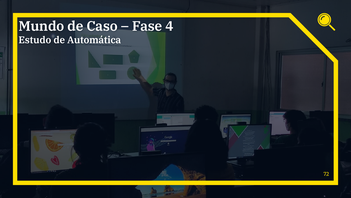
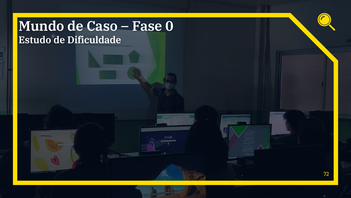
4: 4 -> 0 (170, 26)
Automática: Automática -> Dificuldade (94, 40)
